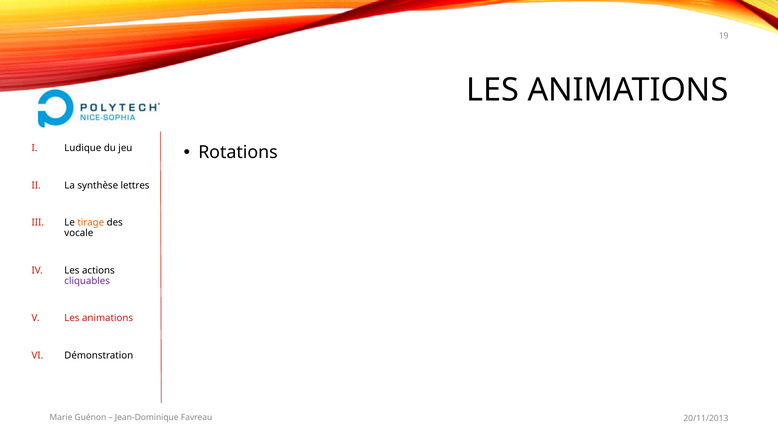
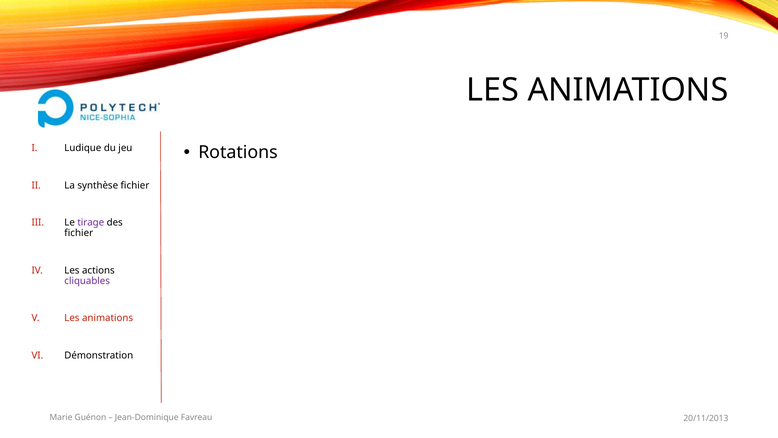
synthèse lettres: lettres -> fichier (135, 185)
tirage colour: orange -> purple (91, 223)
vocale: vocale -> fichier (79, 233)
